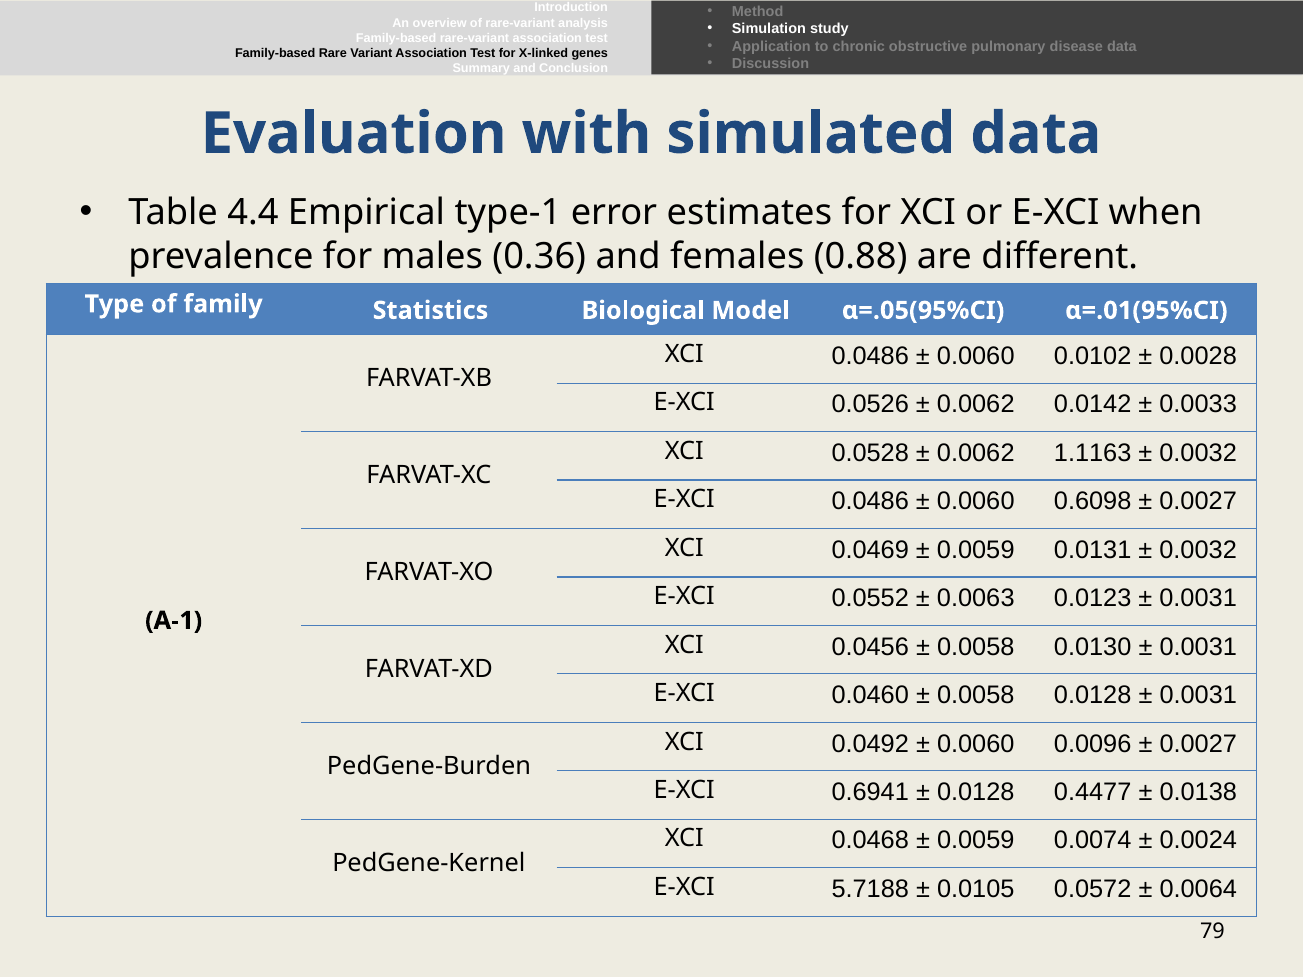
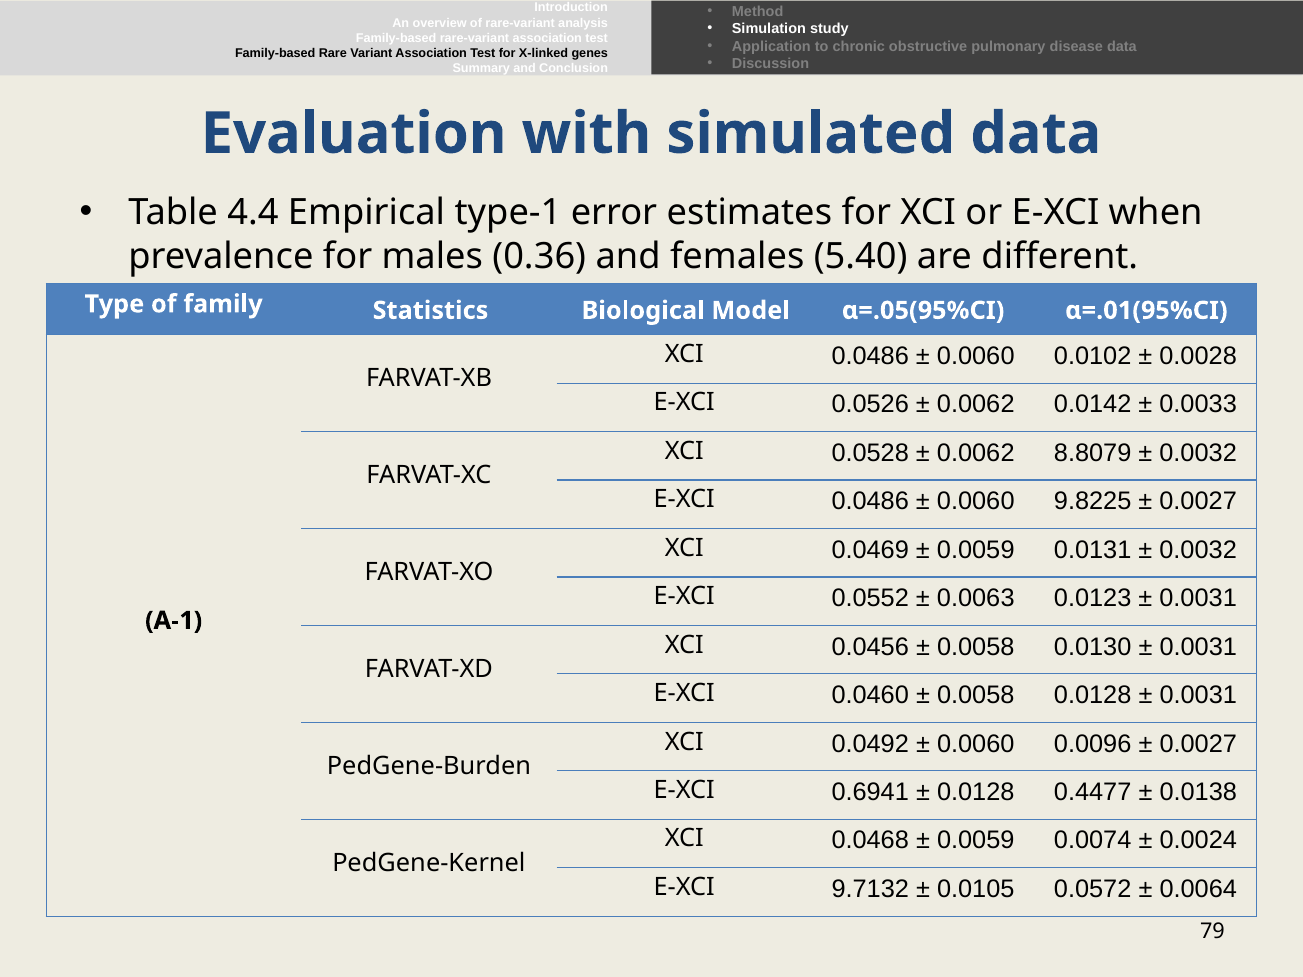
0.88: 0.88 -> 5.40 (861, 256)
1.1163: 1.1163 -> 8.8079 (1093, 453)
0.6098: 0.6098 -> 9.8225 (1093, 501)
5.7188: 5.7188 -> 9.7132 (870, 889)
